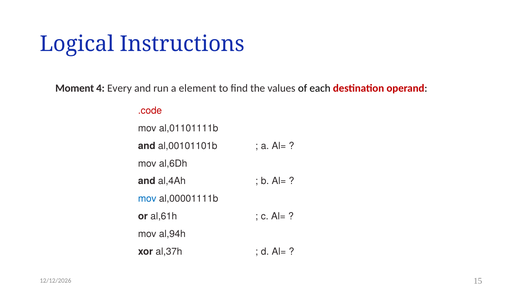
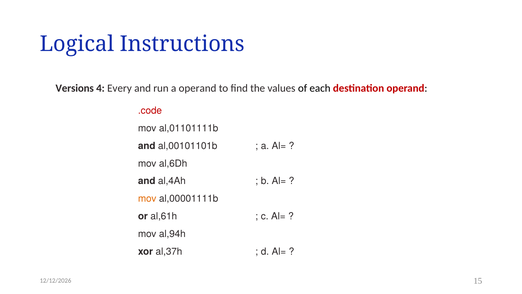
Moment: Moment -> Versions (75, 88)
a element: element -> operand (198, 88)
mov colour: blue -> orange (147, 198)
